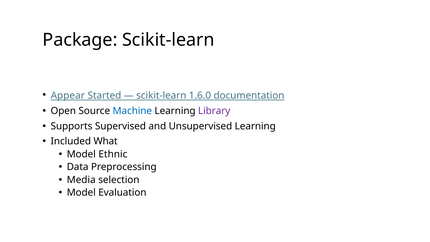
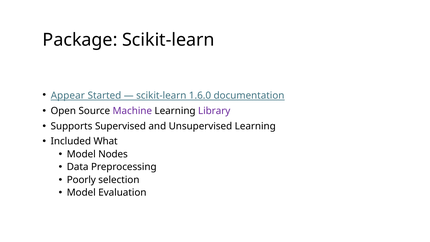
Machine colour: blue -> purple (132, 111)
Ethnic: Ethnic -> Nodes (113, 154)
Media: Media -> Poorly (81, 180)
